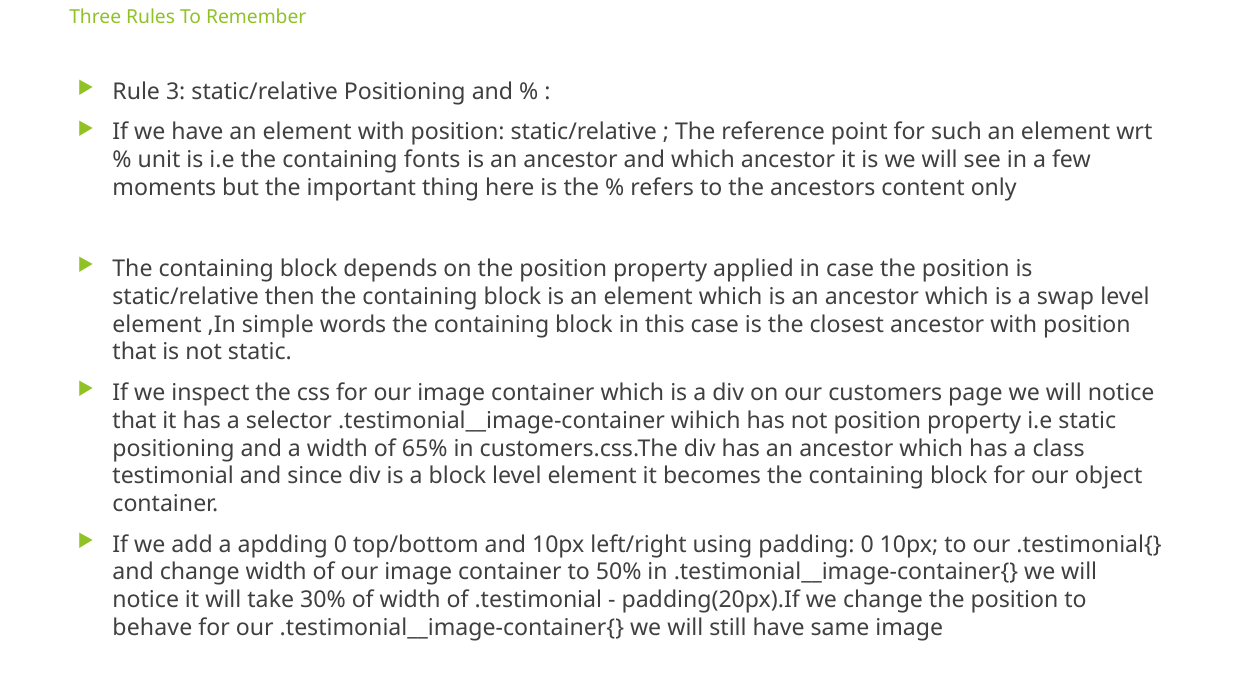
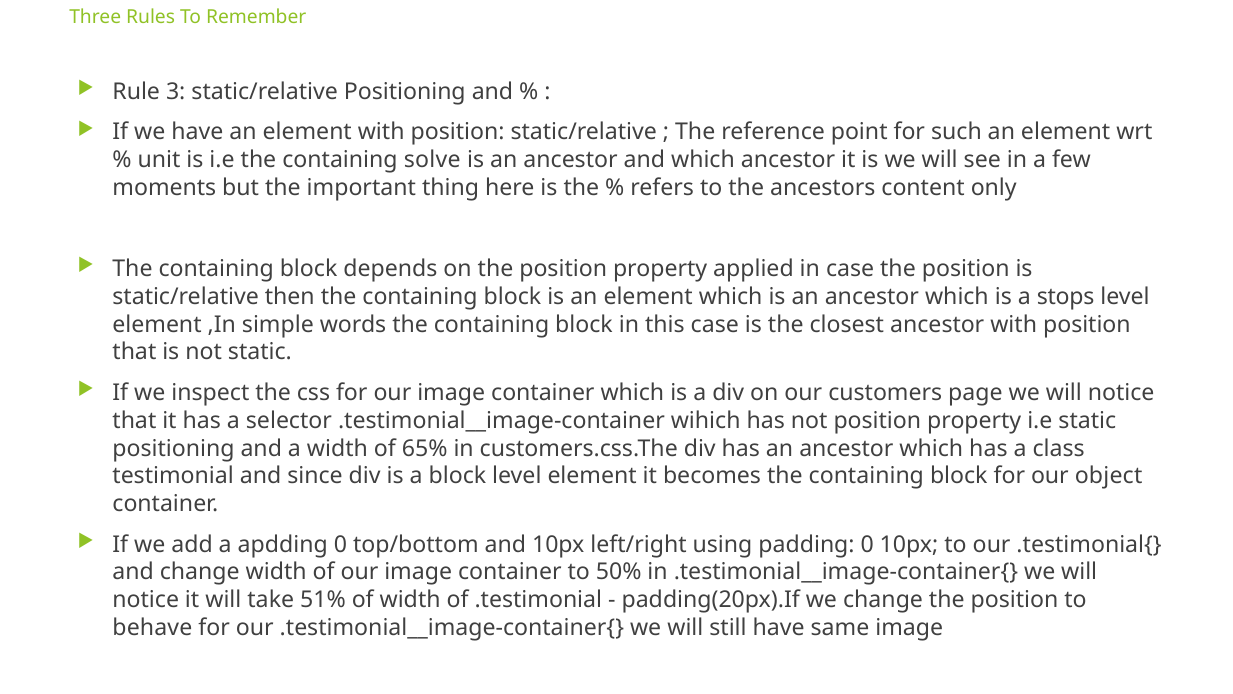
fonts: fonts -> solve (432, 160)
swap: swap -> stops (1066, 297)
30%: 30% -> 51% (323, 600)
